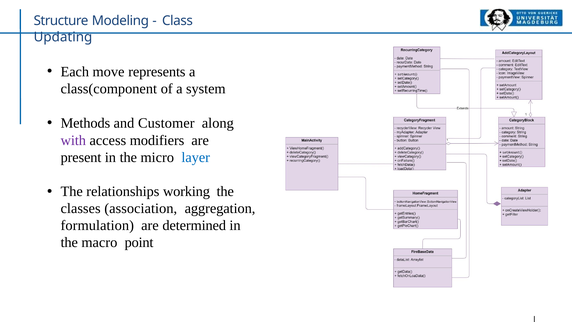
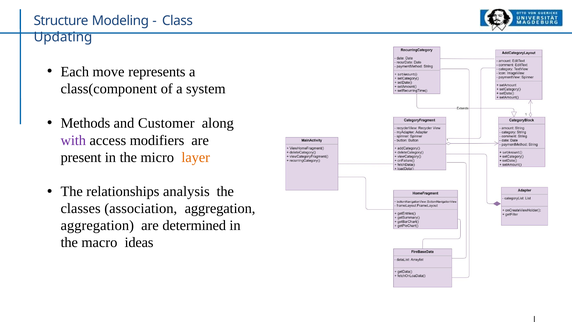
layer colour: blue -> orange (196, 157)
working: working -> analysis (186, 191)
formulation: formulation -> aggregation (97, 225)
point: point -> ideas (139, 242)
